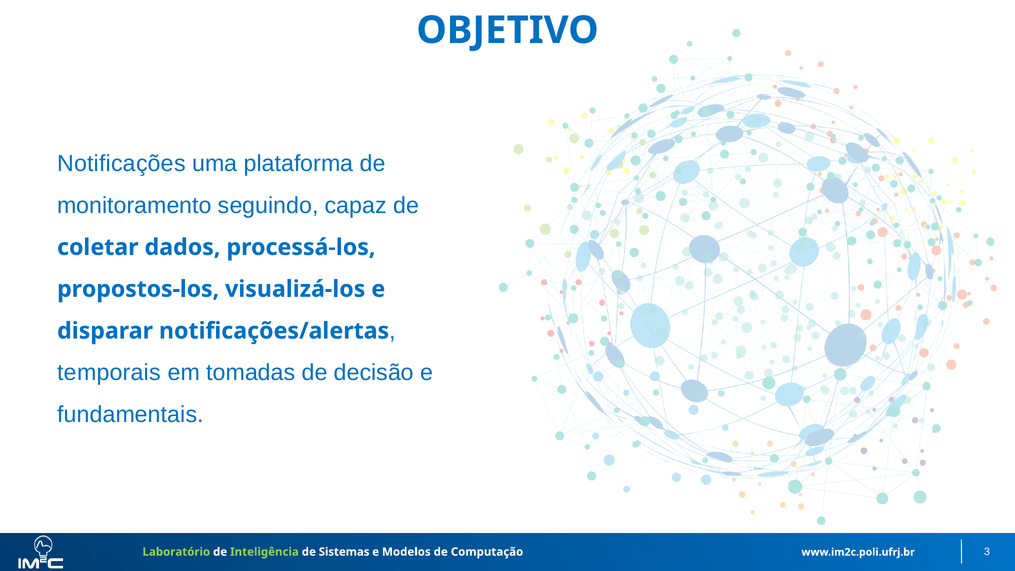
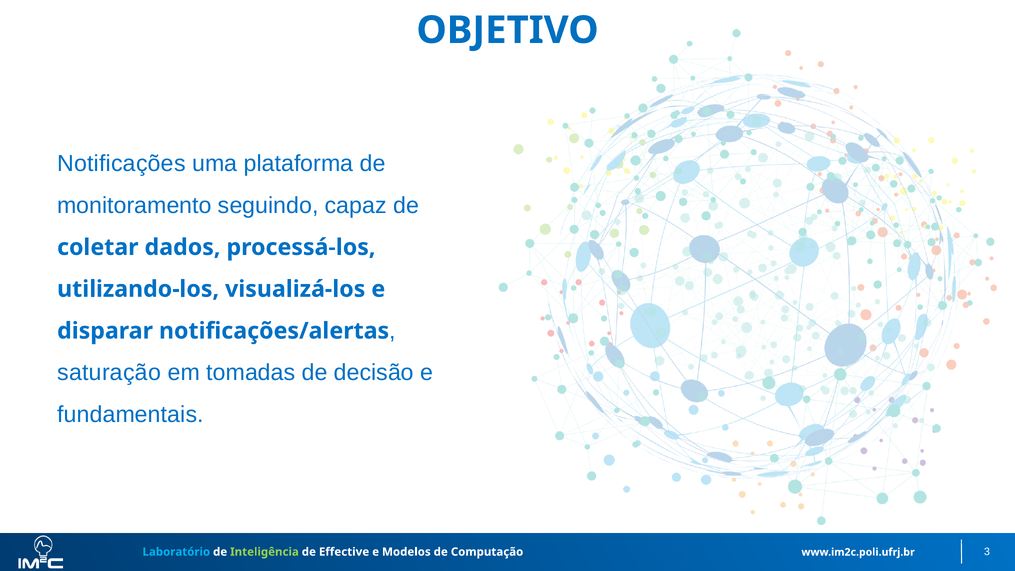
propostos-los: propostos-los -> utilizando-los (138, 289)
temporais: temporais -> saturação (109, 373)
Laboratório colour: light green -> light blue (176, 552)
Sistemas: Sistemas -> Effective (344, 552)
